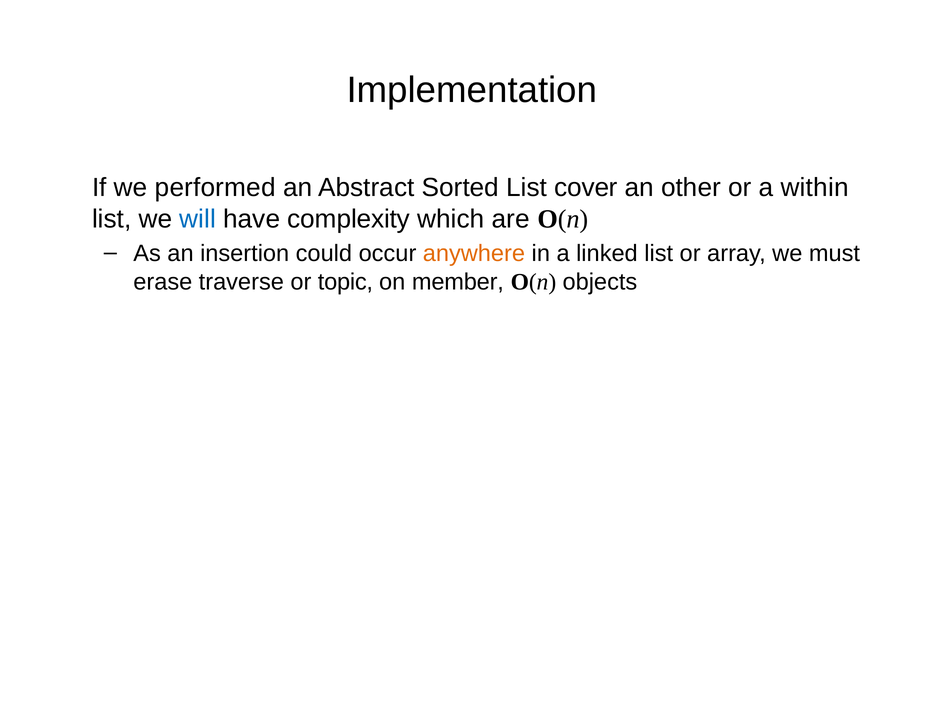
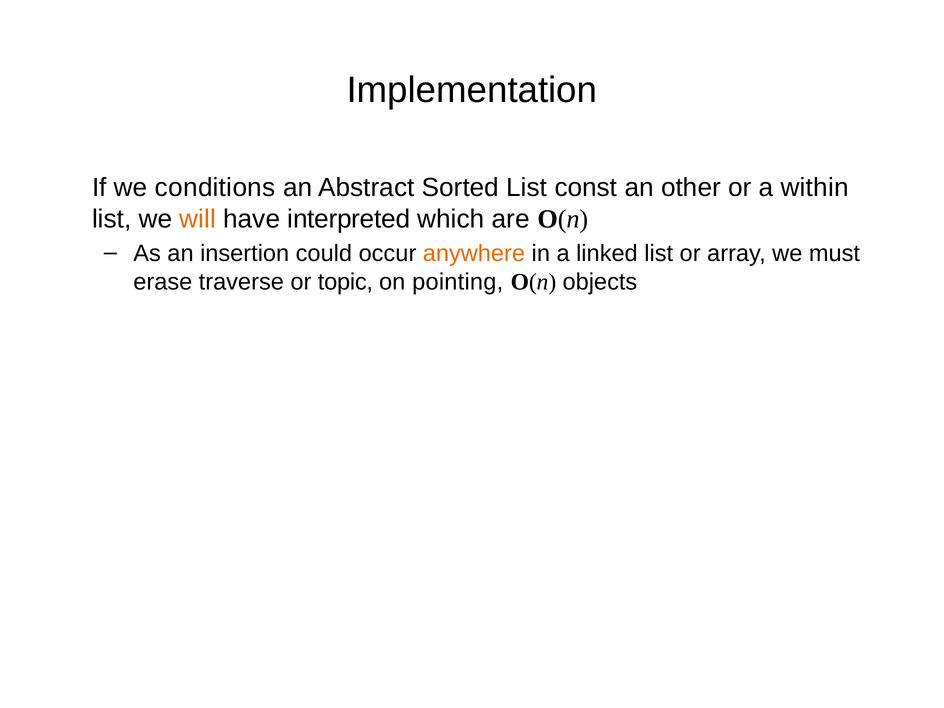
performed: performed -> conditions (215, 188)
cover: cover -> const (586, 188)
will colour: blue -> orange (198, 219)
complexity: complexity -> interpreted (349, 219)
member: member -> pointing (458, 282)
